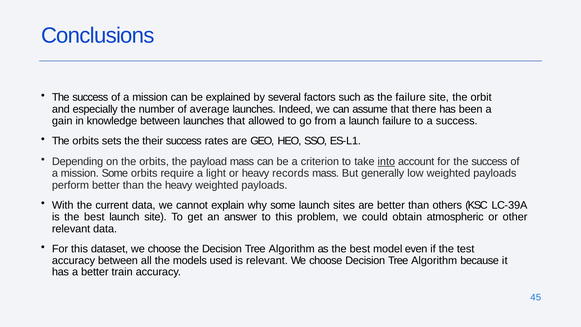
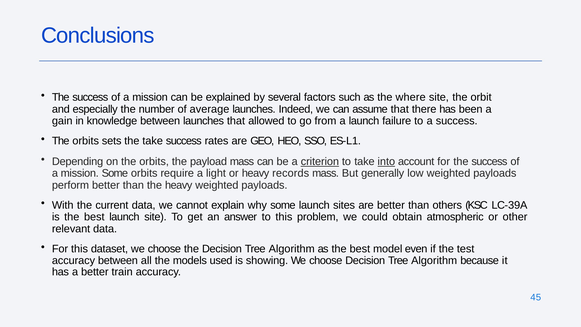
the failure: failure -> where (411, 97)
the their: their -> take (153, 141)
criterion underline: none -> present (320, 161)
is relevant: relevant -> showing (267, 260)
